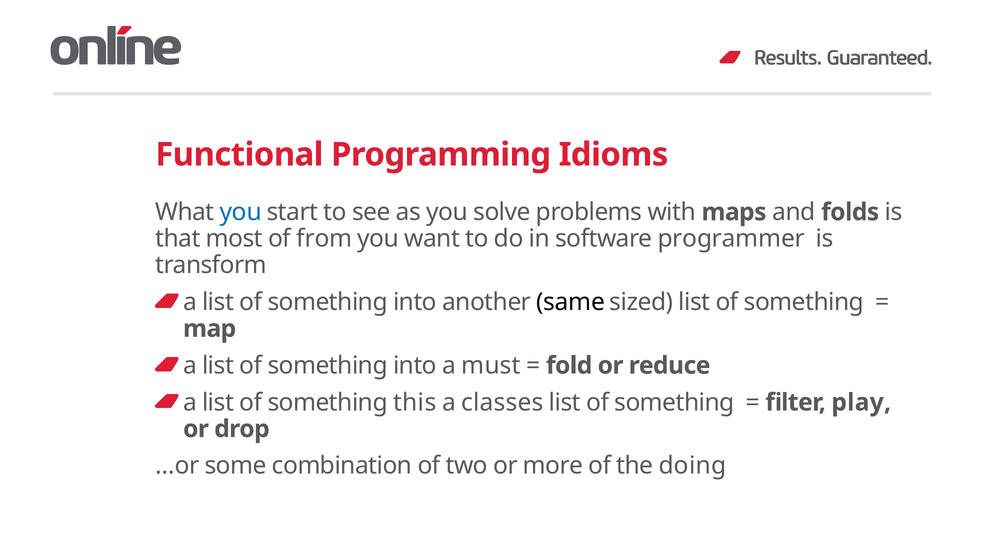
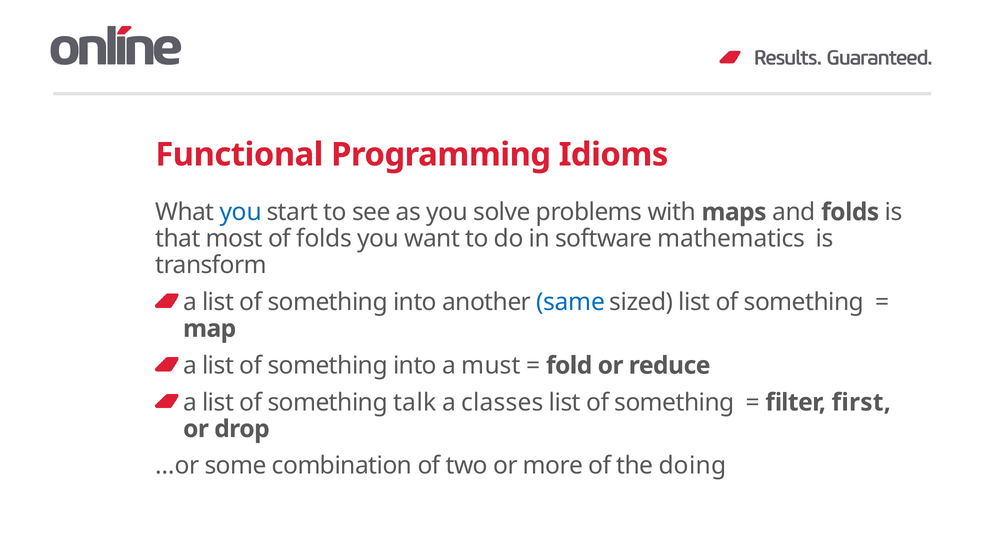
of from: from -> folds (324, 238)
programmer: programmer -> mathematics (731, 238)
same colour: black -> blue (570, 302)
this: this -> talk (415, 402)
play: play -> first (861, 402)
